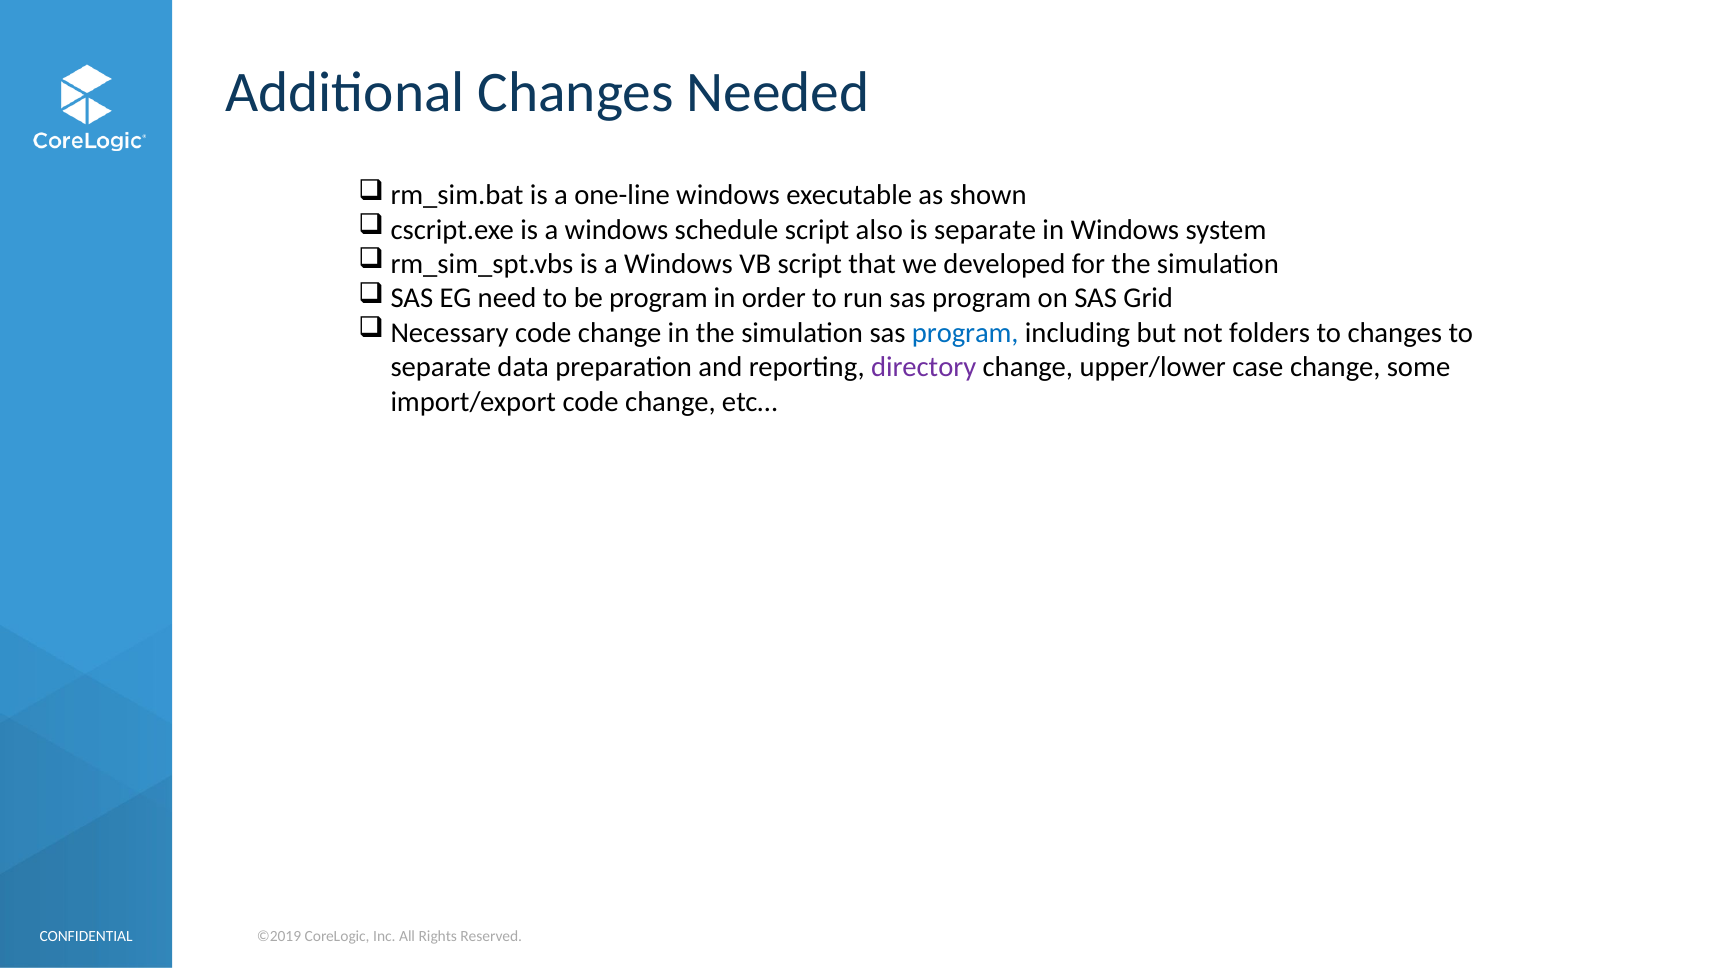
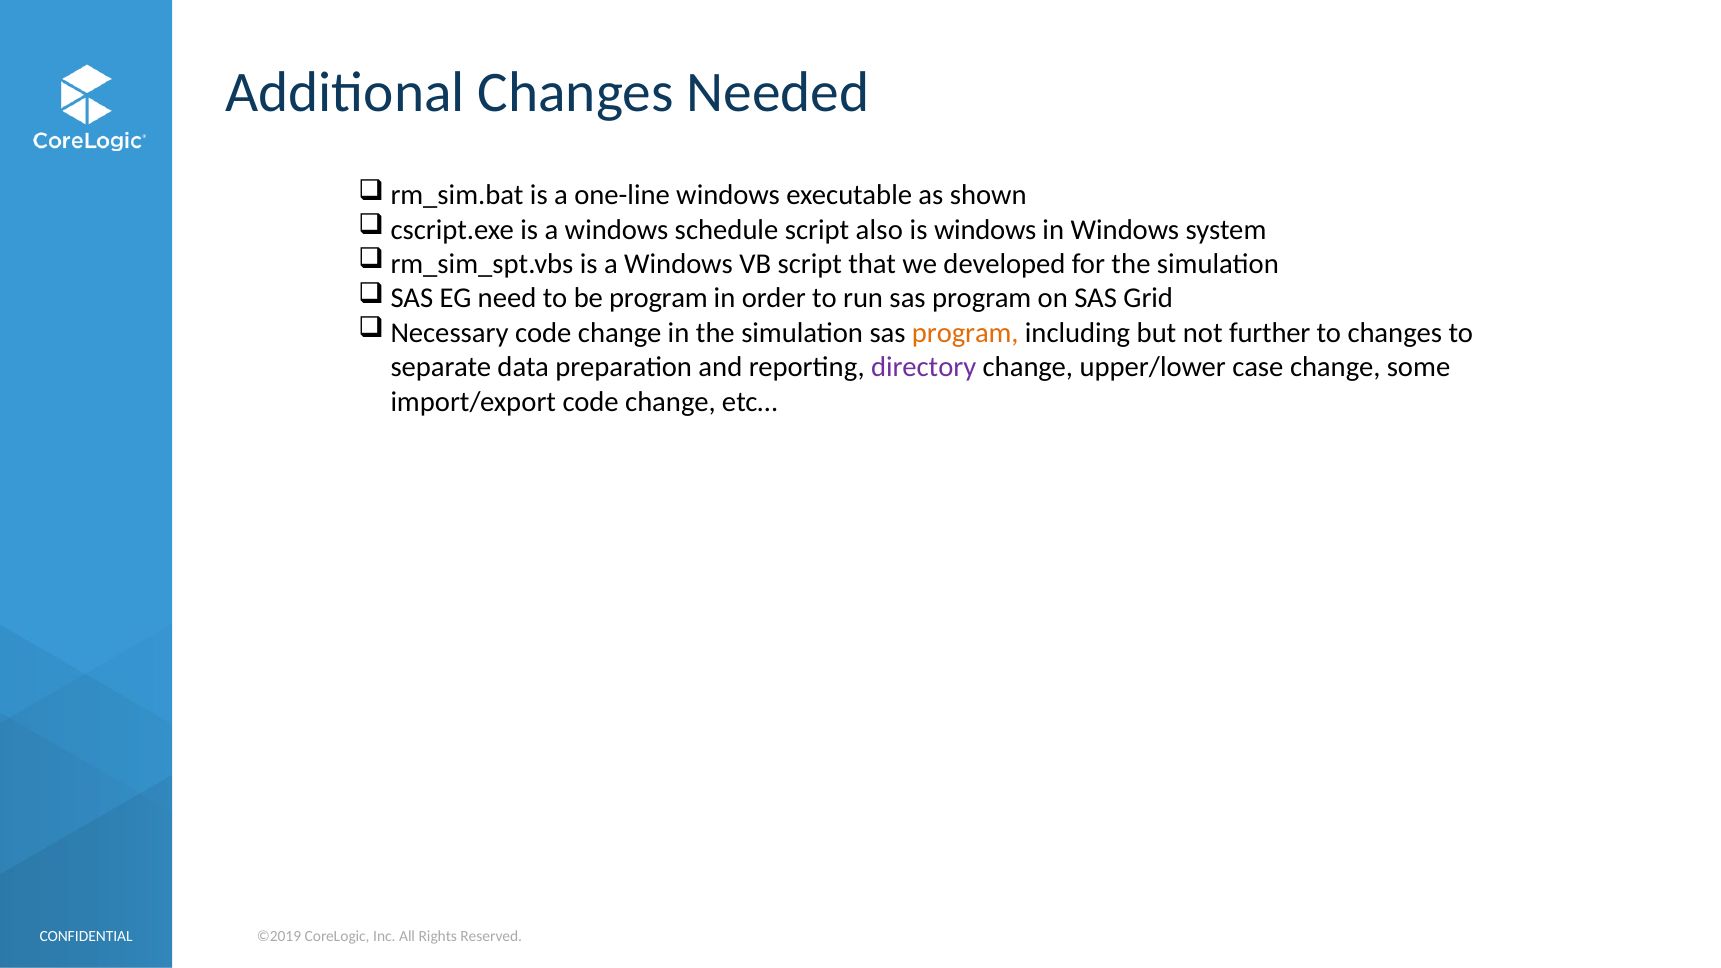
is separate: separate -> windows (985, 230)
program colour: blue -> orange (965, 333)
folders: folders -> further (1270, 333)
